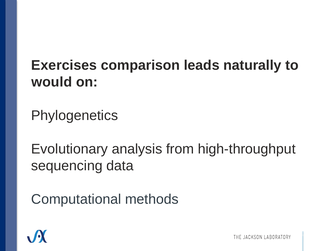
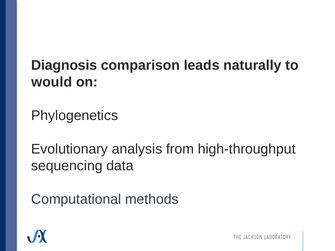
Exercises: Exercises -> Diagnosis (64, 65)
